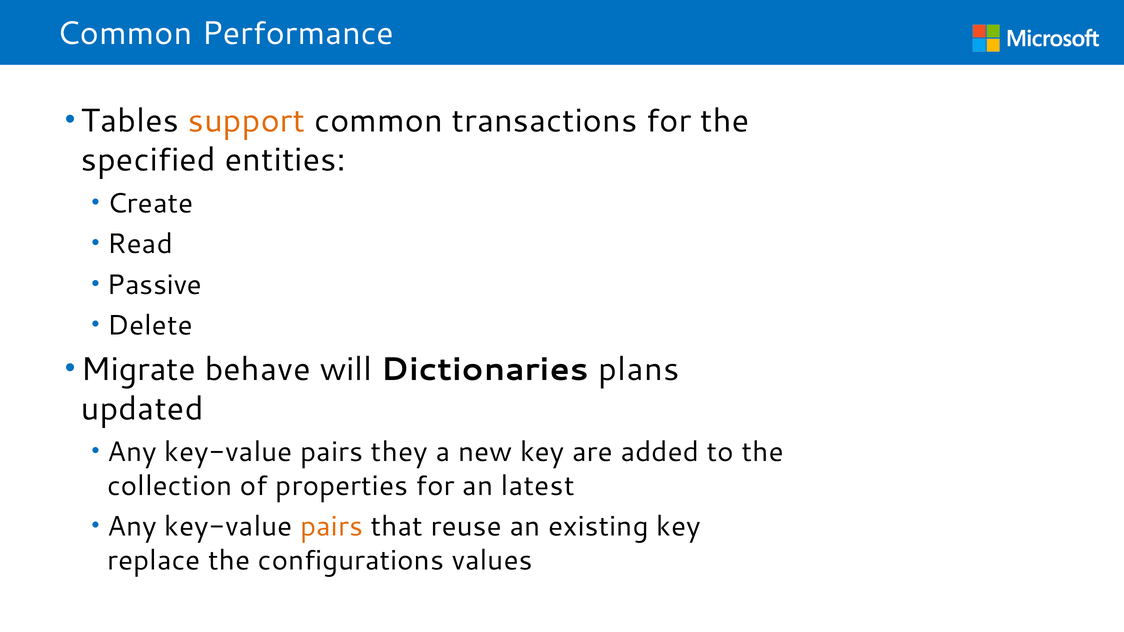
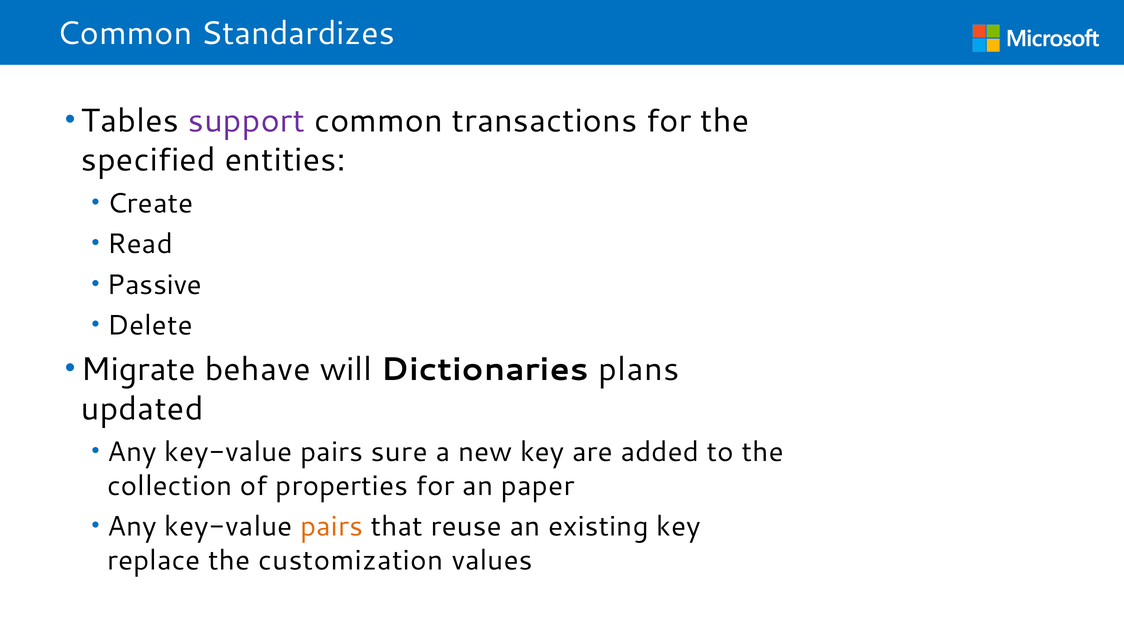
Performance: Performance -> Standardizes (298, 33)
support colour: orange -> purple (247, 121)
they: they -> sure (399, 452)
latest: latest -> paper (538, 486)
configurations: configurations -> customization (351, 560)
